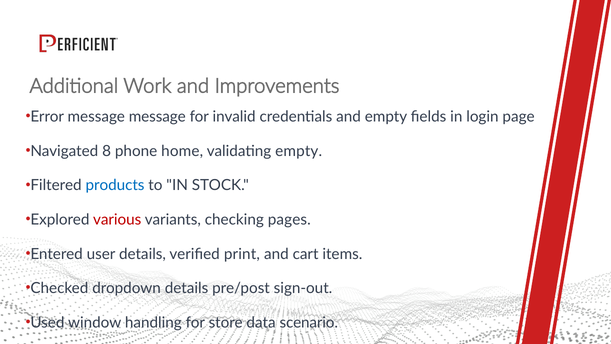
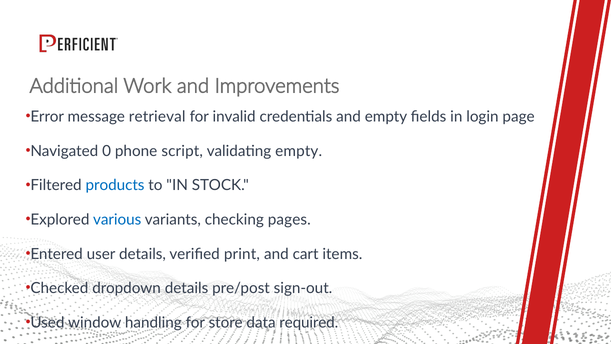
message message: message -> retrieval (157, 117)
8: 8 -> 0 (107, 151)
home: home -> script (182, 151)
various colour: red -> blue (117, 219)
scenario: scenario -> required (309, 322)
